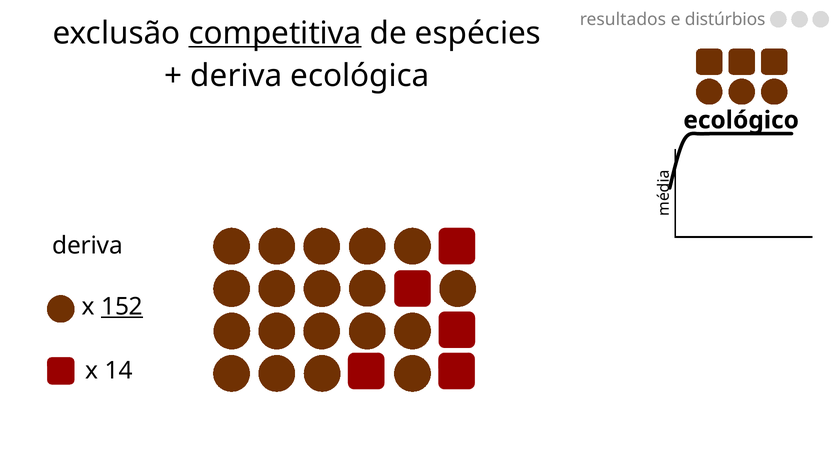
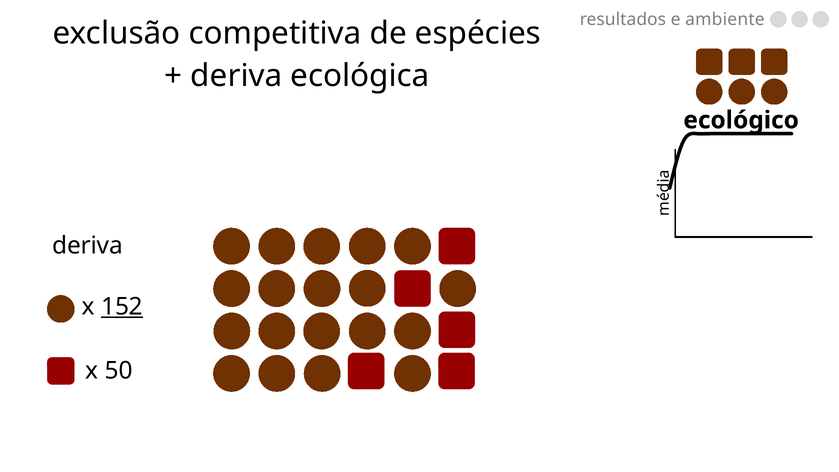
distúrbios: distúrbios -> ambiente (725, 20)
competitiva underline: present -> none (275, 33)
14: 14 -> 50 (119, 371)
